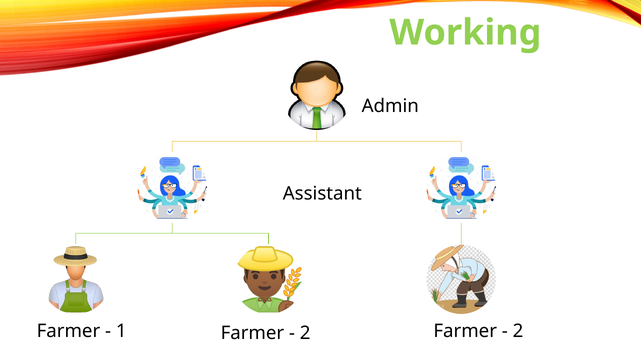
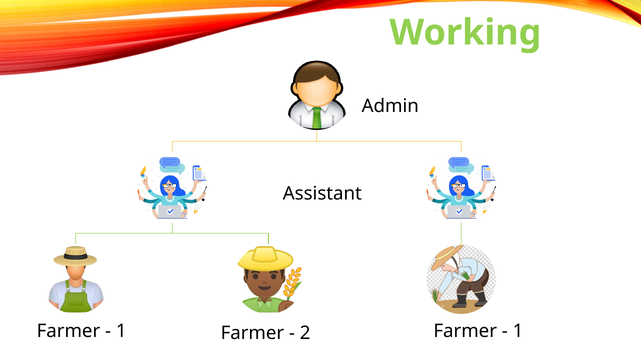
2: 2 -> 1 (518, 331)
